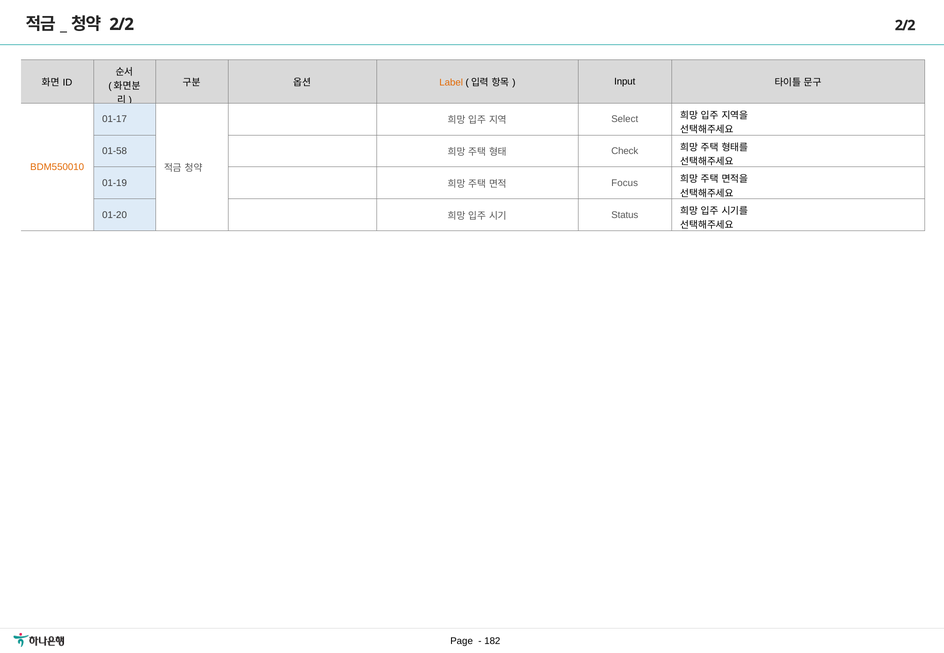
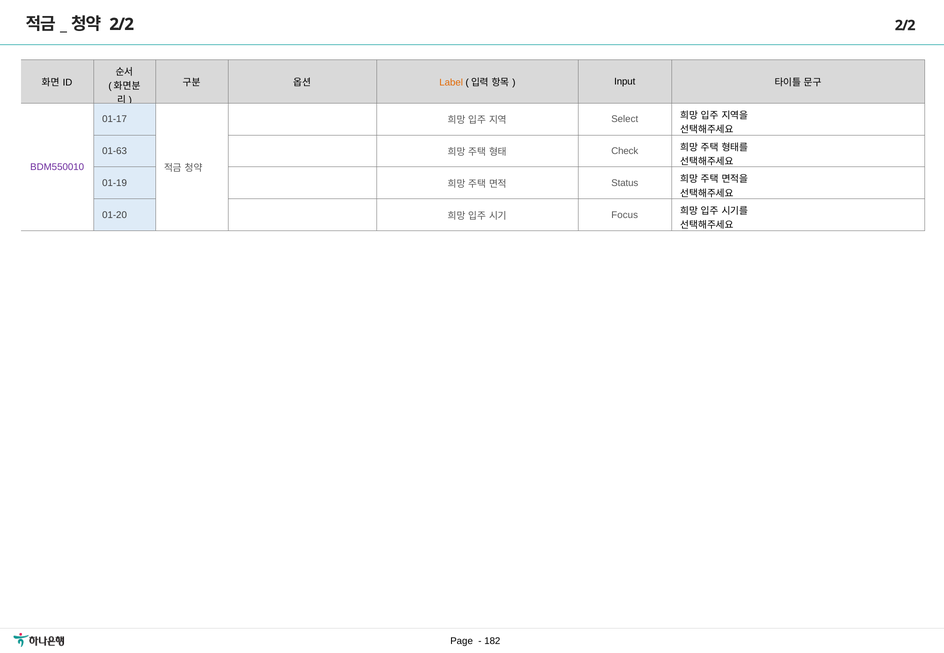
01-58: 01-58 -> 01-63 (115, 151)
BDM550010 colour: orange -> purple (57, 167)
Focus: Focus -> Status (625, 183)
Status: Status -> Focus (625, 215)
